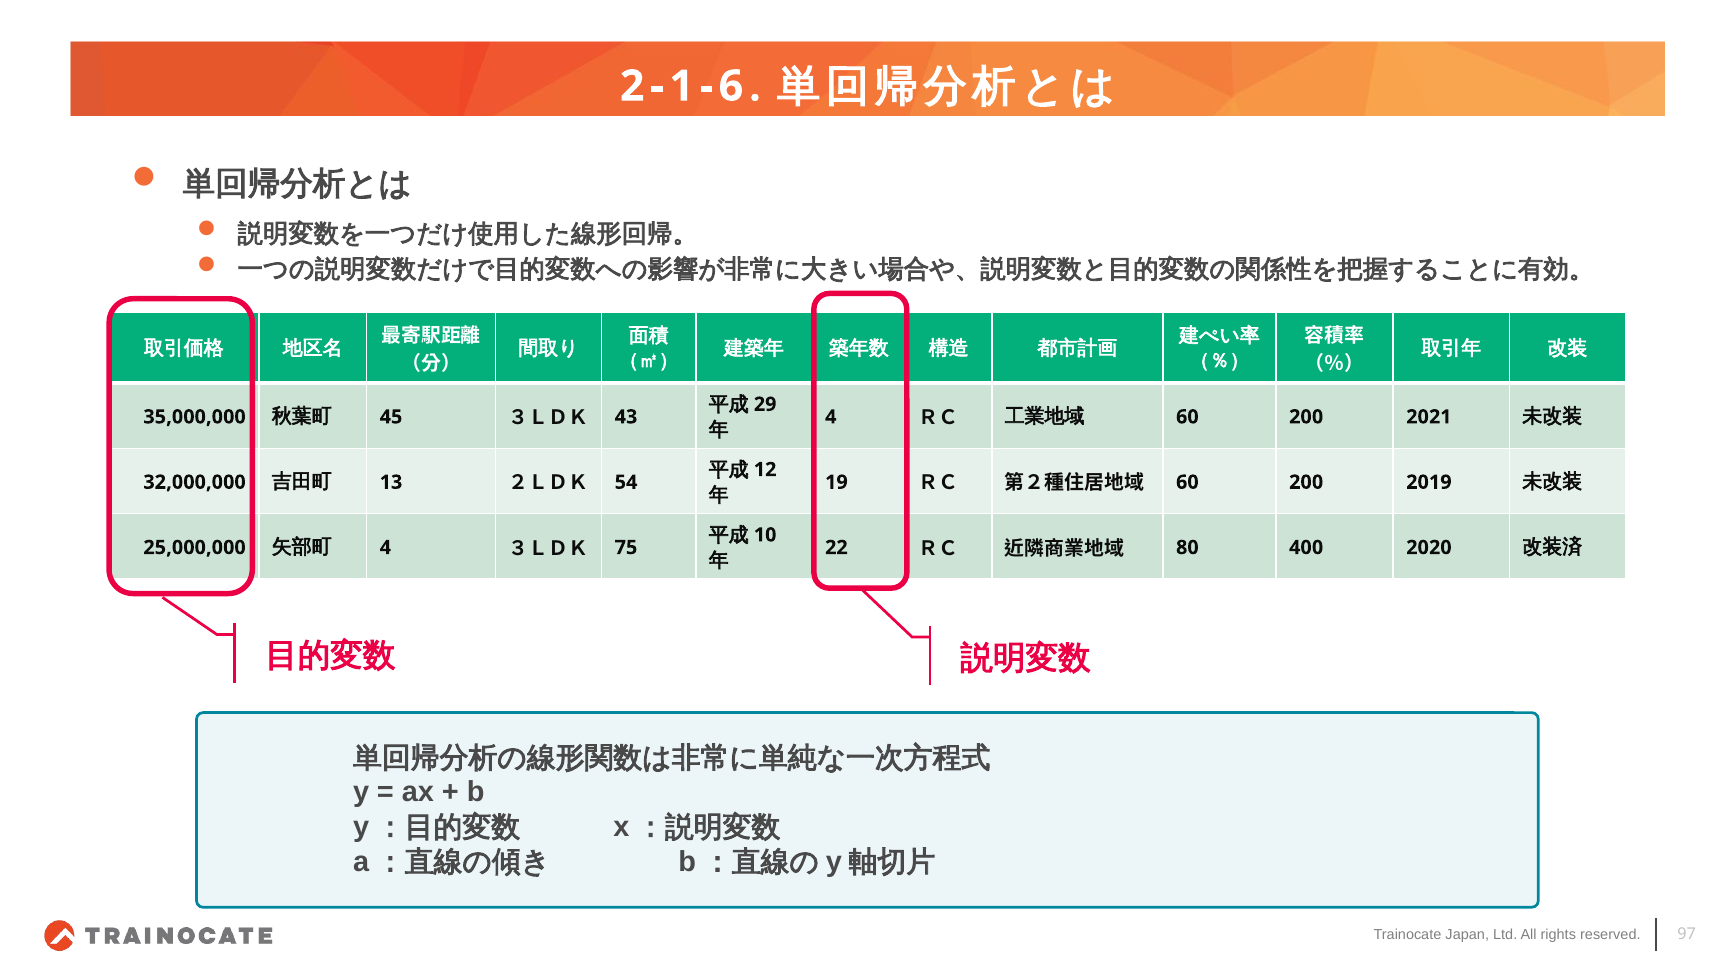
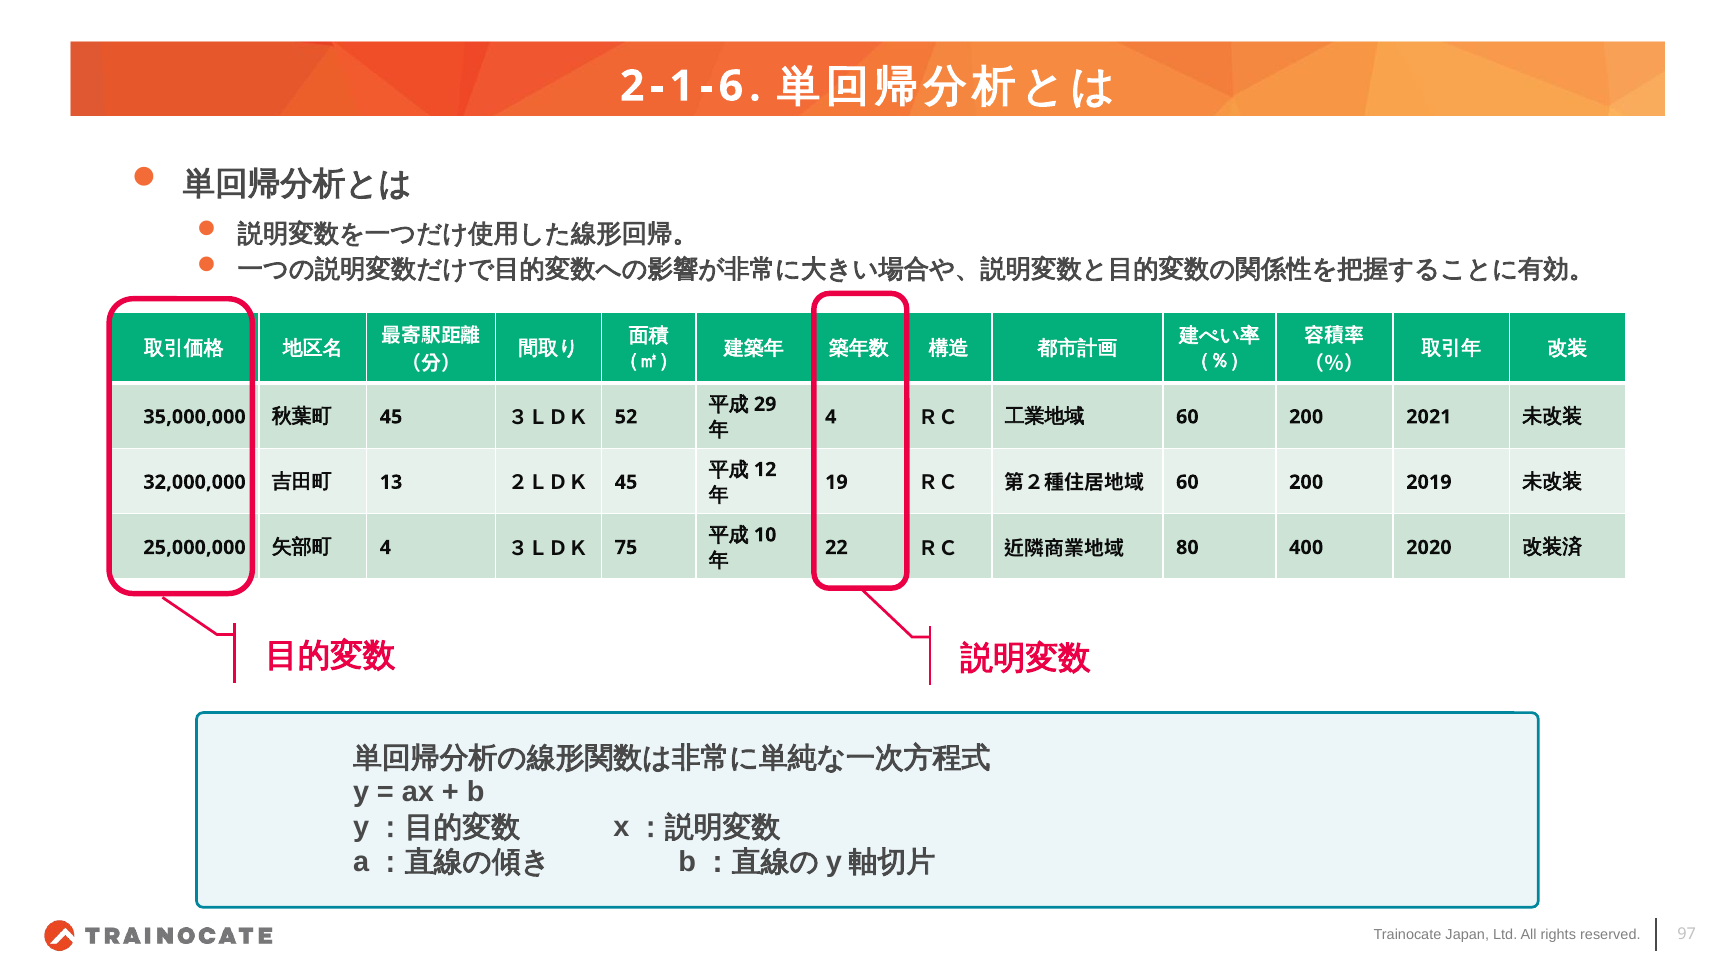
43: 43 -> 52 (626, 417)
２ＬＤＫ 54: 54 -> 45 (626, 482)
